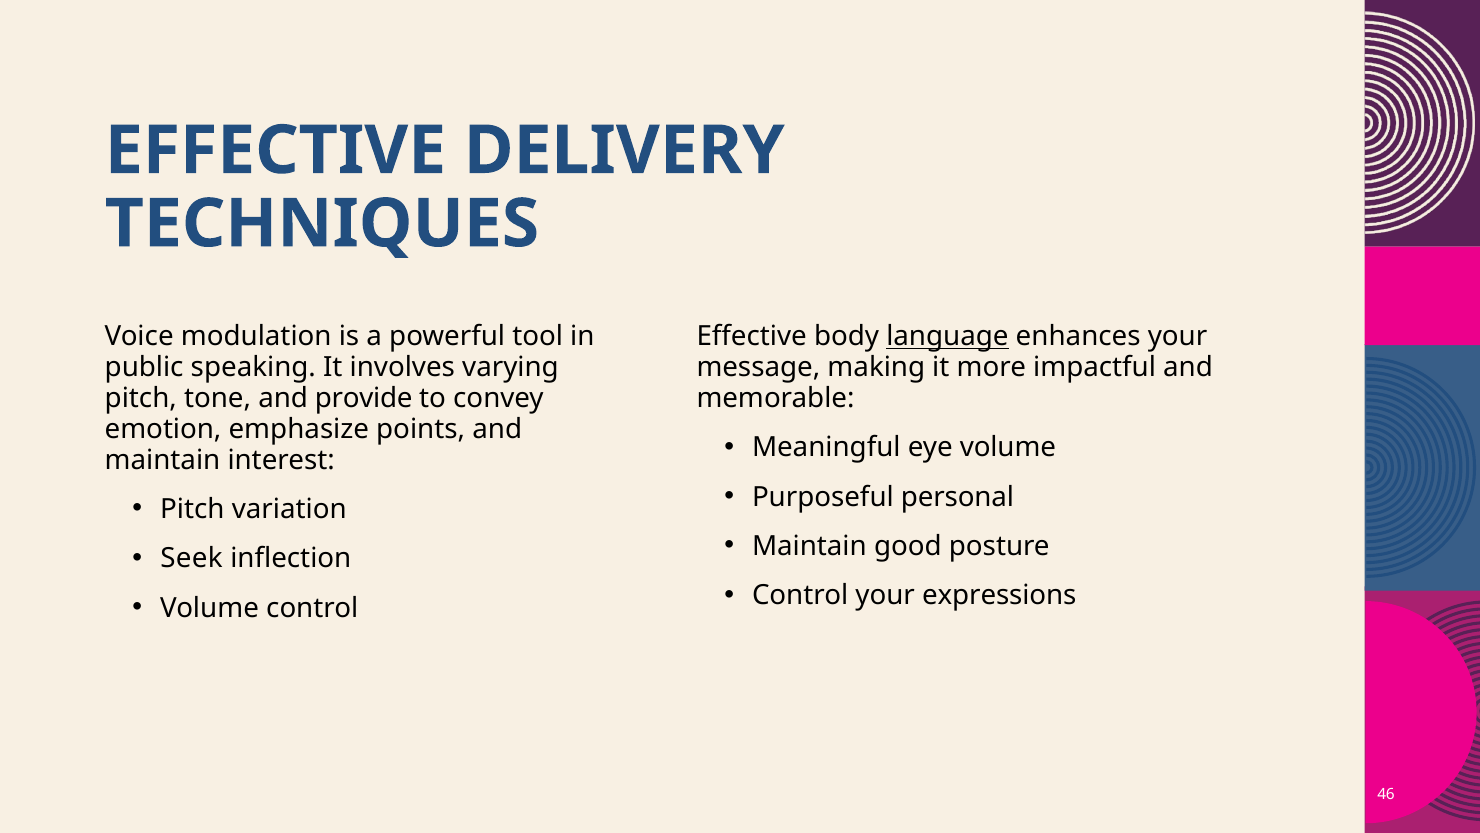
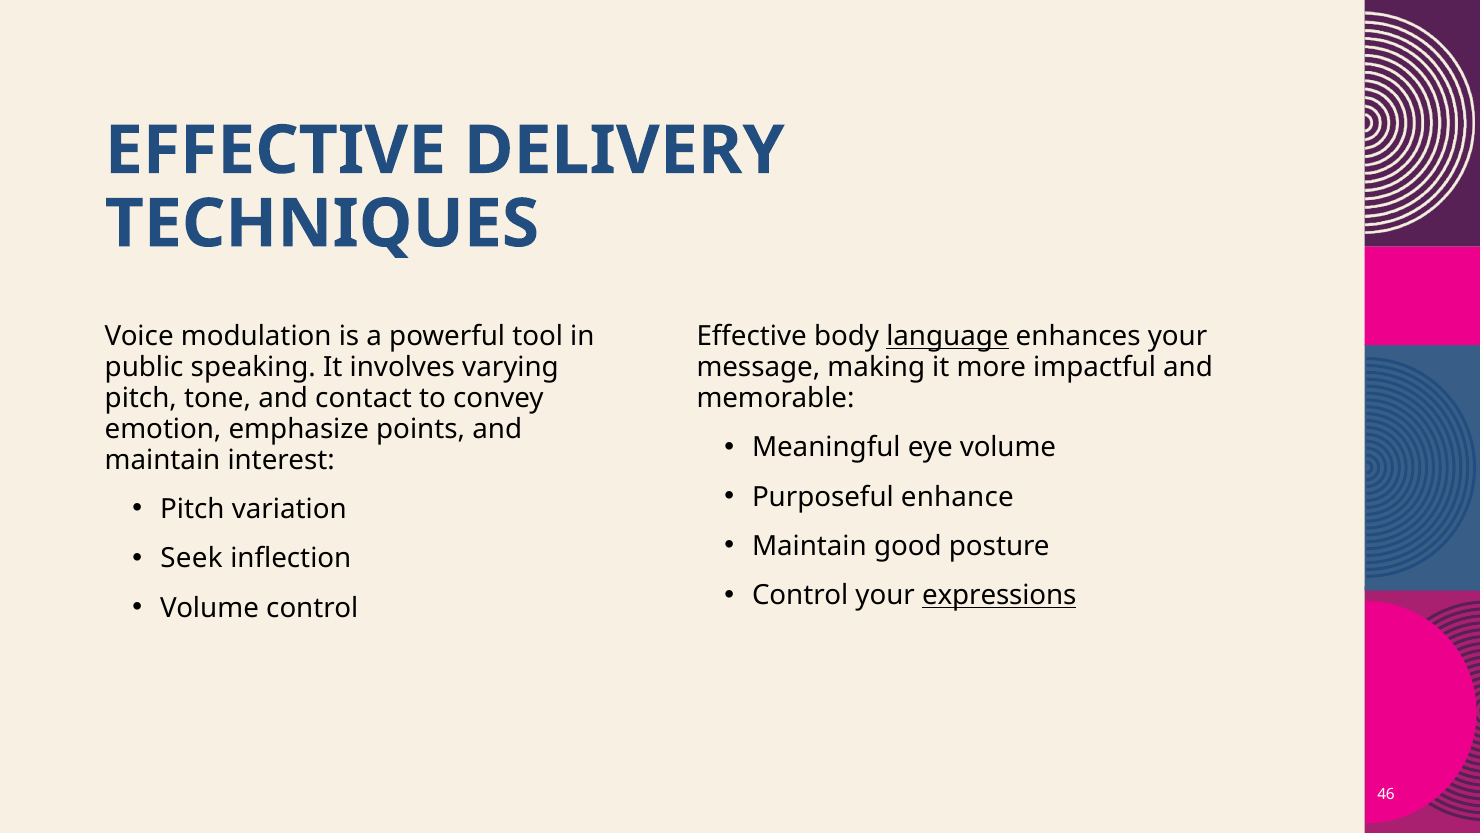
provide: provide -> contact (364, 398)
personal: personal -> enhance (957, 497)
expressions underline: none -> present (999, 595)
